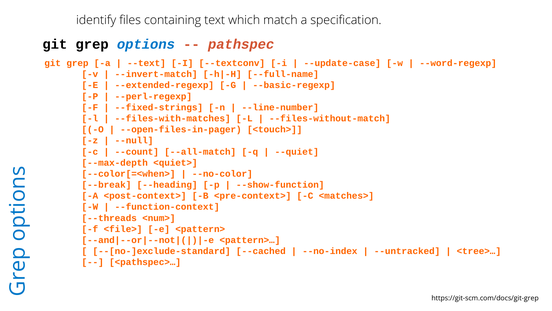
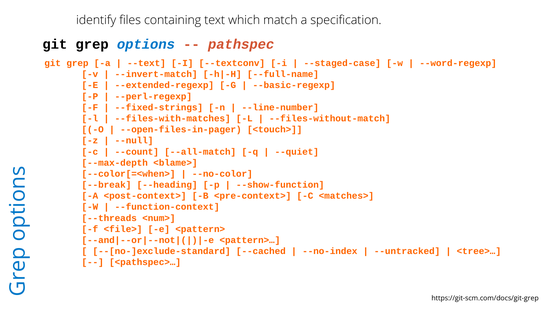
--update-case: --update-case -> --staged-case (342, 63)
<quiet>: <quiet> -> <blame> (175, 162)
